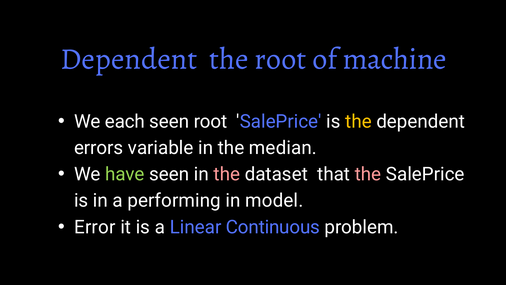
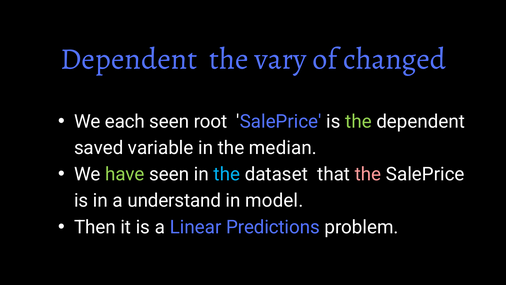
the root: root -> vary (281, 59)
machine: machine -> changed (395, 59)
the colour: yellow -> light green (358, 121)
errors: errors -> saved (99, 148)
the colour: pink -> light blue (227, 174)
performing: performing -> understand (174, 201)
Error: Error -> Then (95, 227)
Continuous: Continuous -> Predictions (273, 227)
